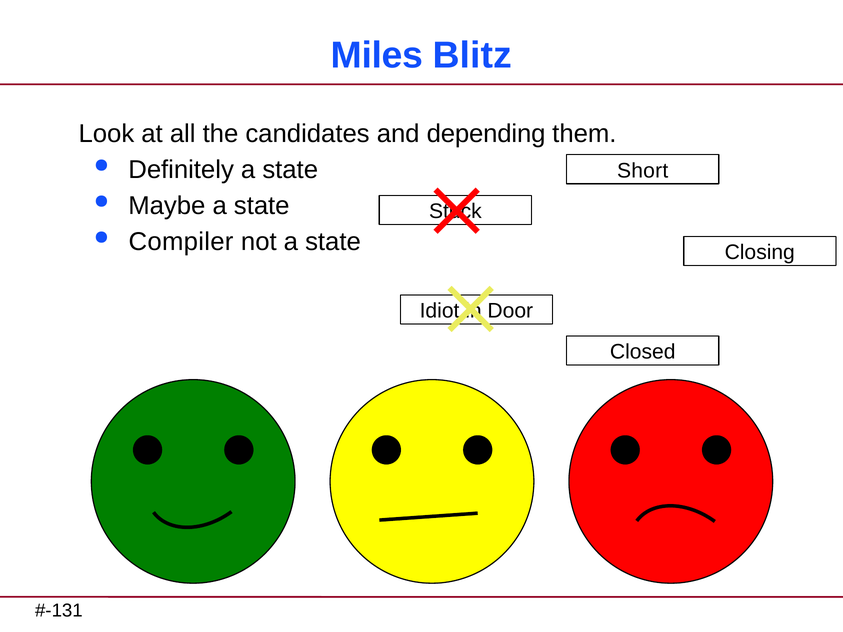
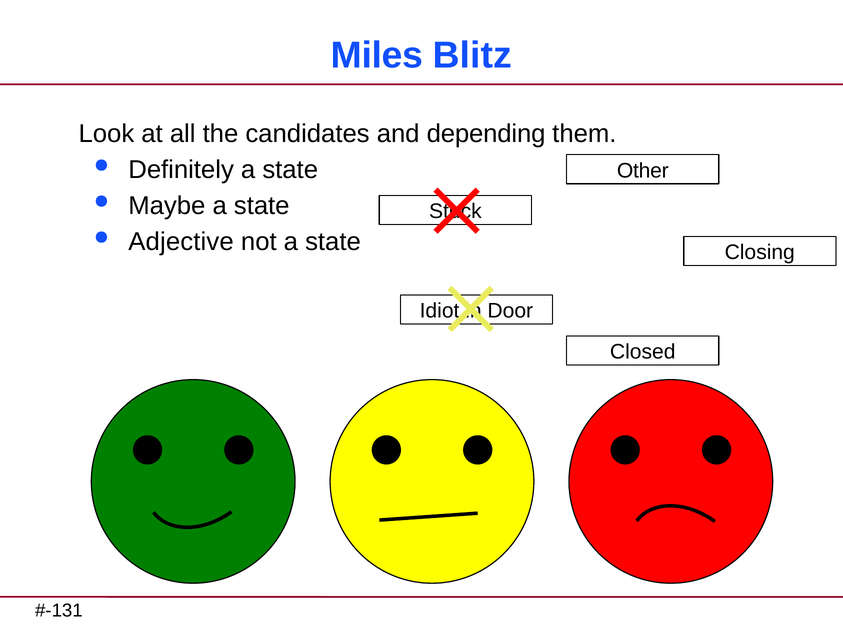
Short: Short -> Other (643, 171)
Compiler: Compiler -> Adjective (181, 242)
